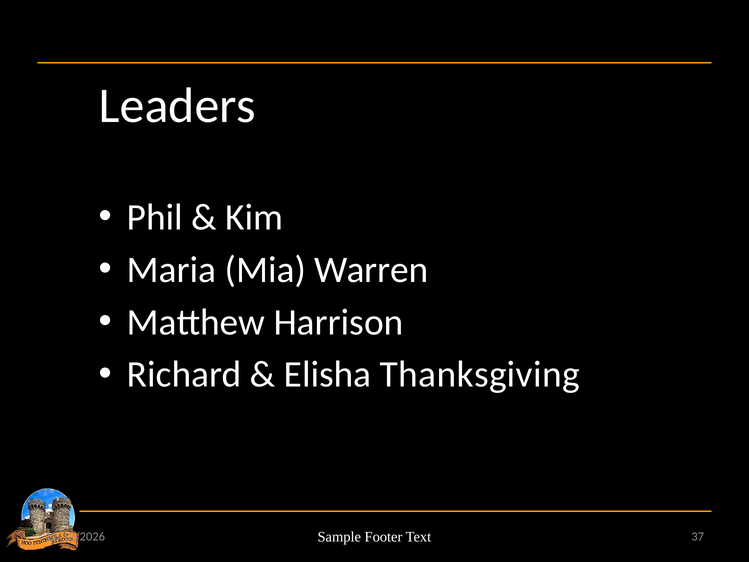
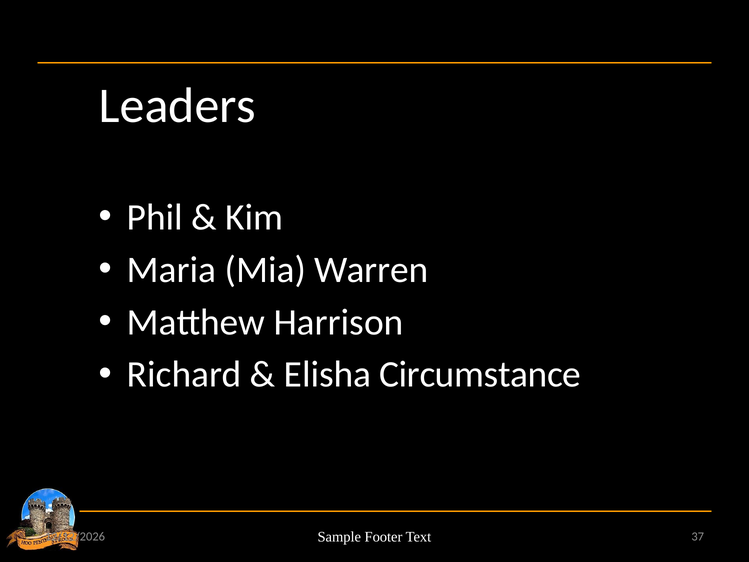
Thanksgiving: Thanksgiving -> Circumstance (480, 374)
